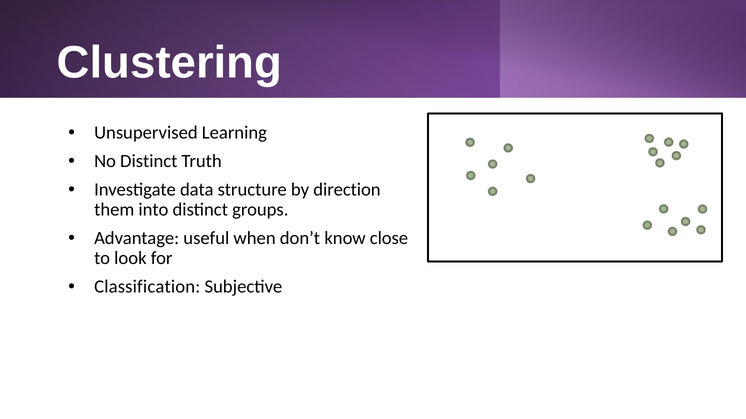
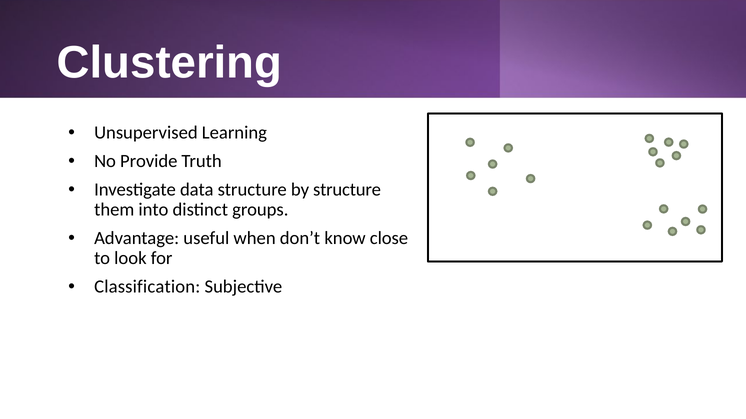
No Distinct: Distinct -> Provide (149, 161)
by direction: direction -> structure (347, 190)
